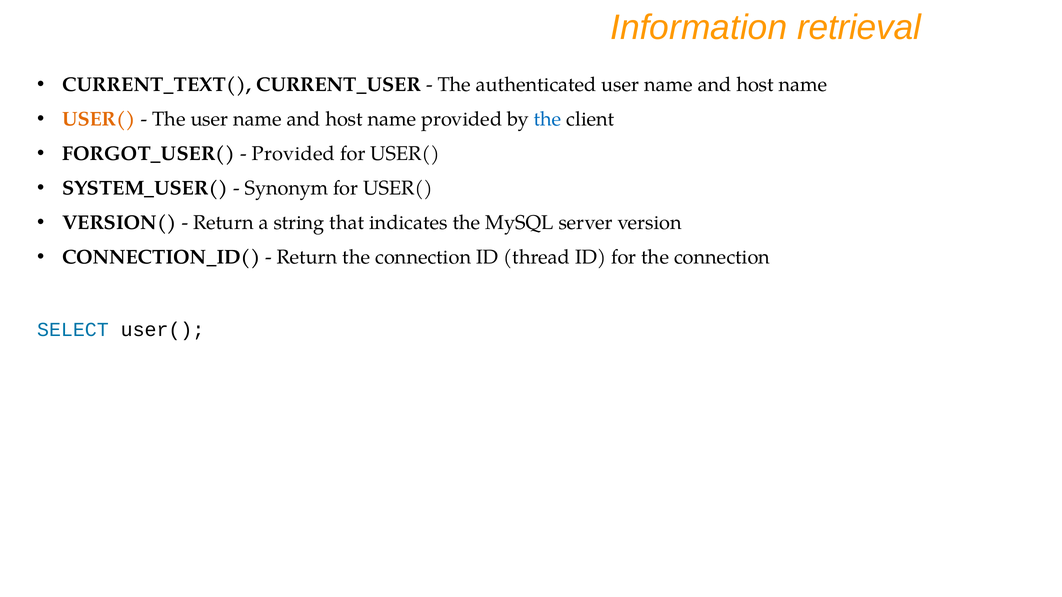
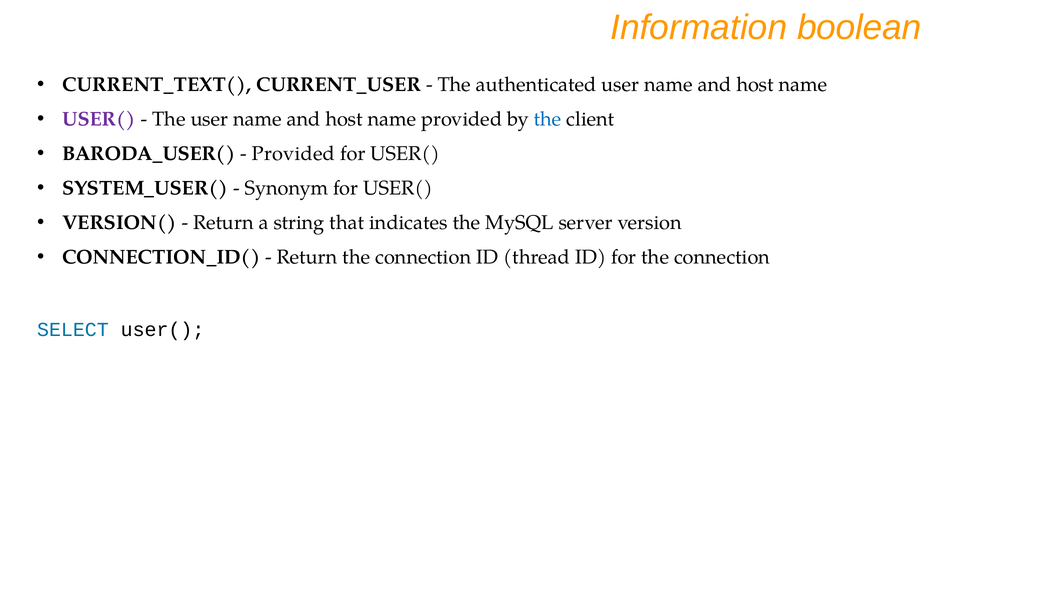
retrieval: retrieval -> boolean (859, 28)
USER( colour: orange -> purple (99, 119)
FORGOT_USER(: FORGOT_USER( -> BARODA_USER( (149, 154)
